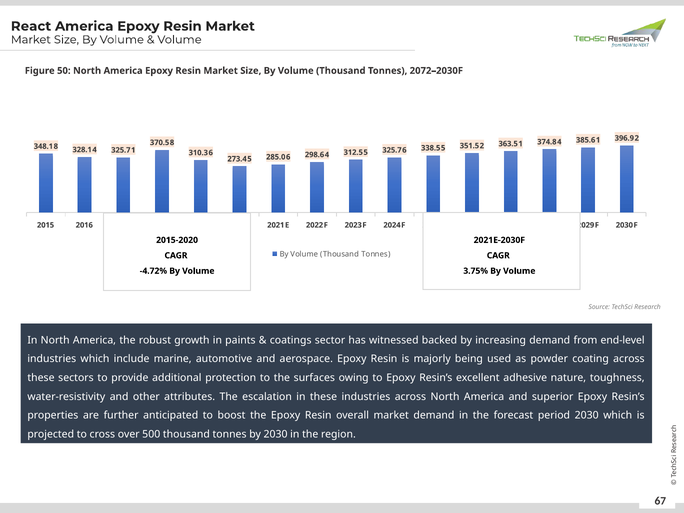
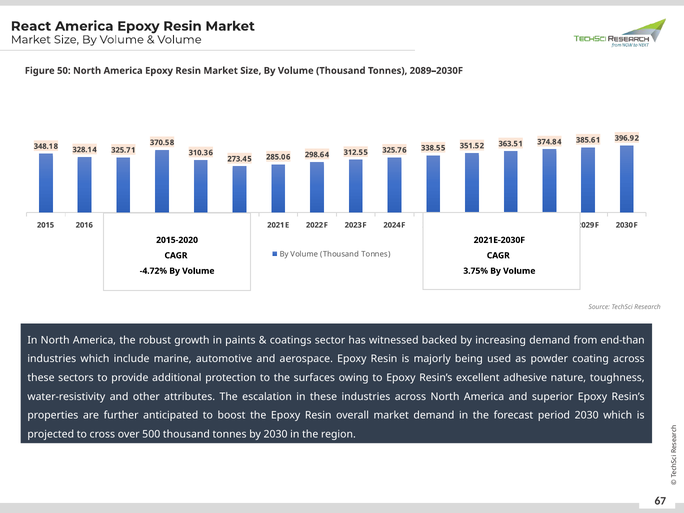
2072–2030F: 2072–2030F -> 2089–2030F (436, 71)
end-level: end-level -> end-than (623, 340)
